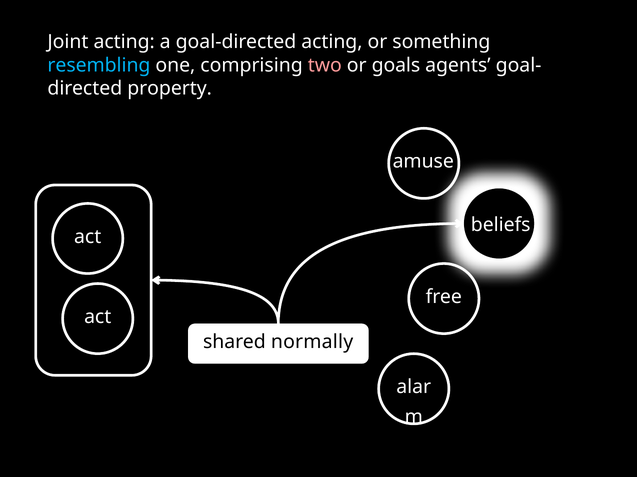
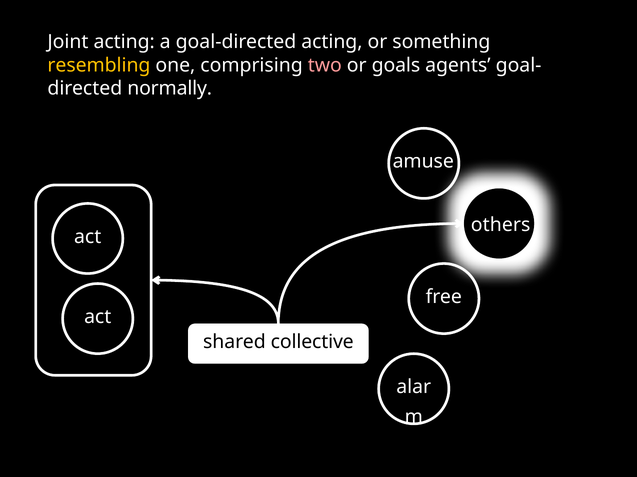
resembling colour: light blue -> yellow (99, 65)
property: property -> normally (170, 89)
beliefs: beliefs -> others (501, 225)
normally: normally -> collective (312, 342)
